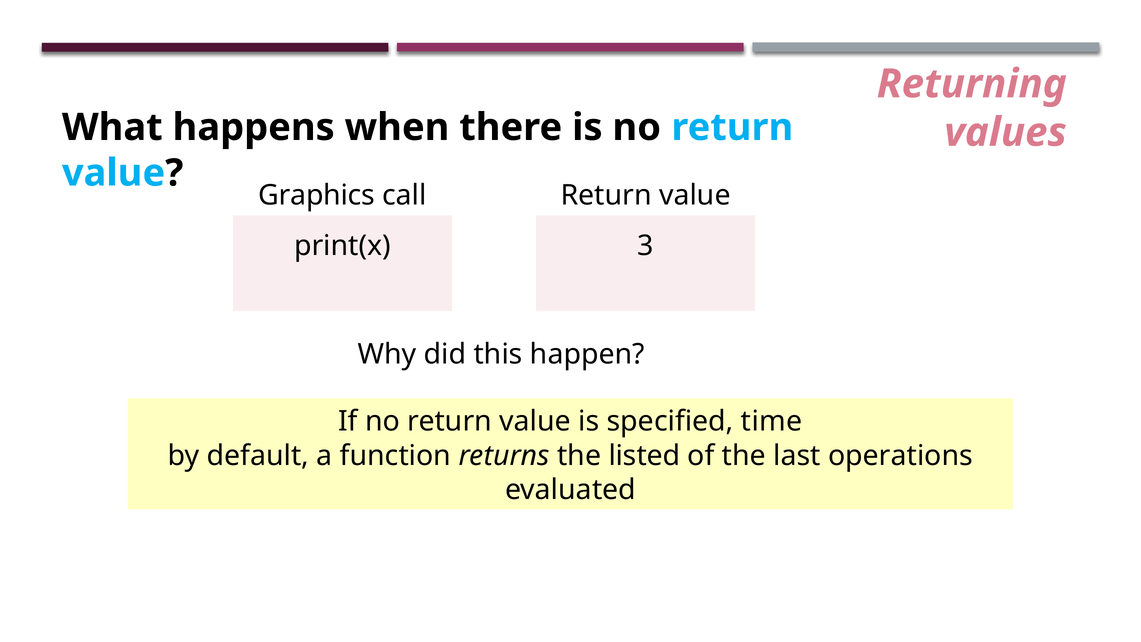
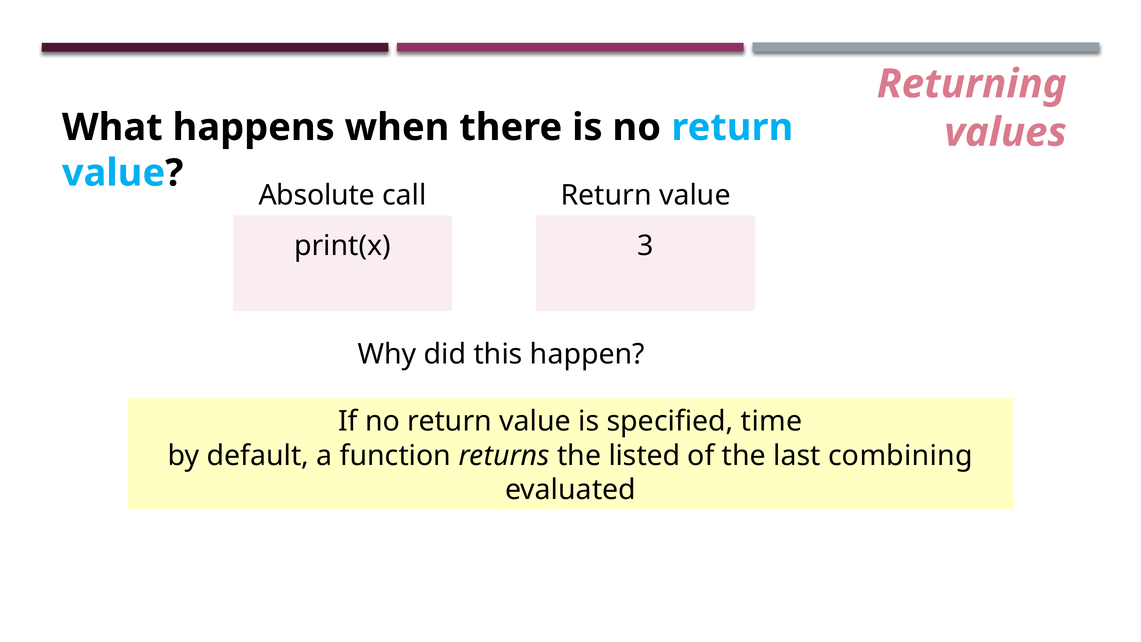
Graphics: Graphics -> Absolute (317, 195)
operations: operations -> combining (900, 456)
